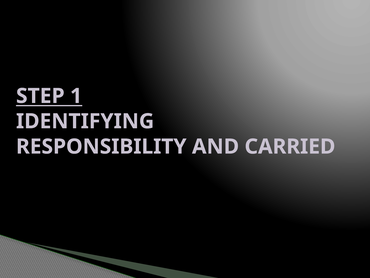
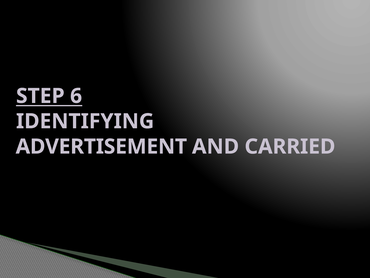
1: 1 -> 6 (76, 96)
RESPONSIBILITY: RESPONSIBILITY -> ADVERTISEMENT (101, 146)
